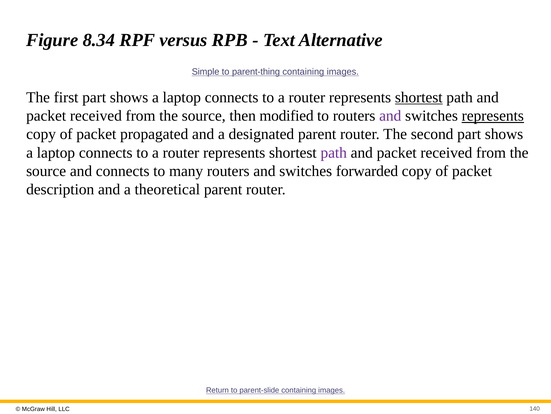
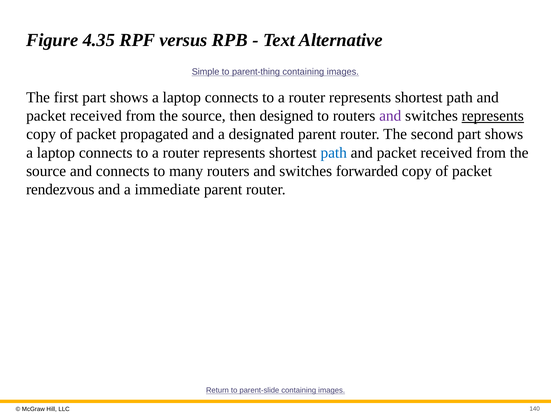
8.34: 8.34 -> 4.35 (99, 40)
shortest underline: present -> none (419, 97)
modified: modified -> designed (286, 116)
path colour: purple -> blue (334, 152)
description: description -> rendezvous (60, 189)
theoretical: theoretical -> immediate (167, 189)
